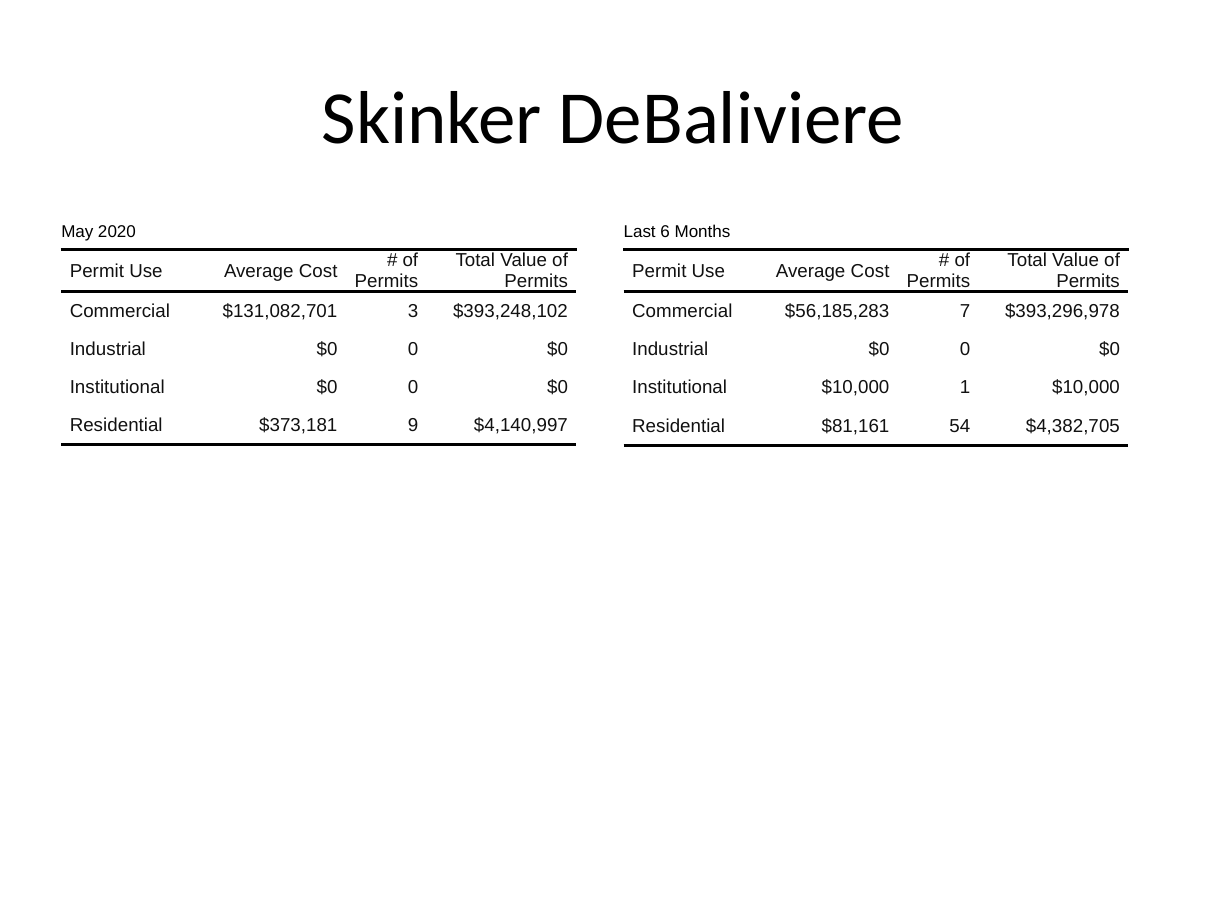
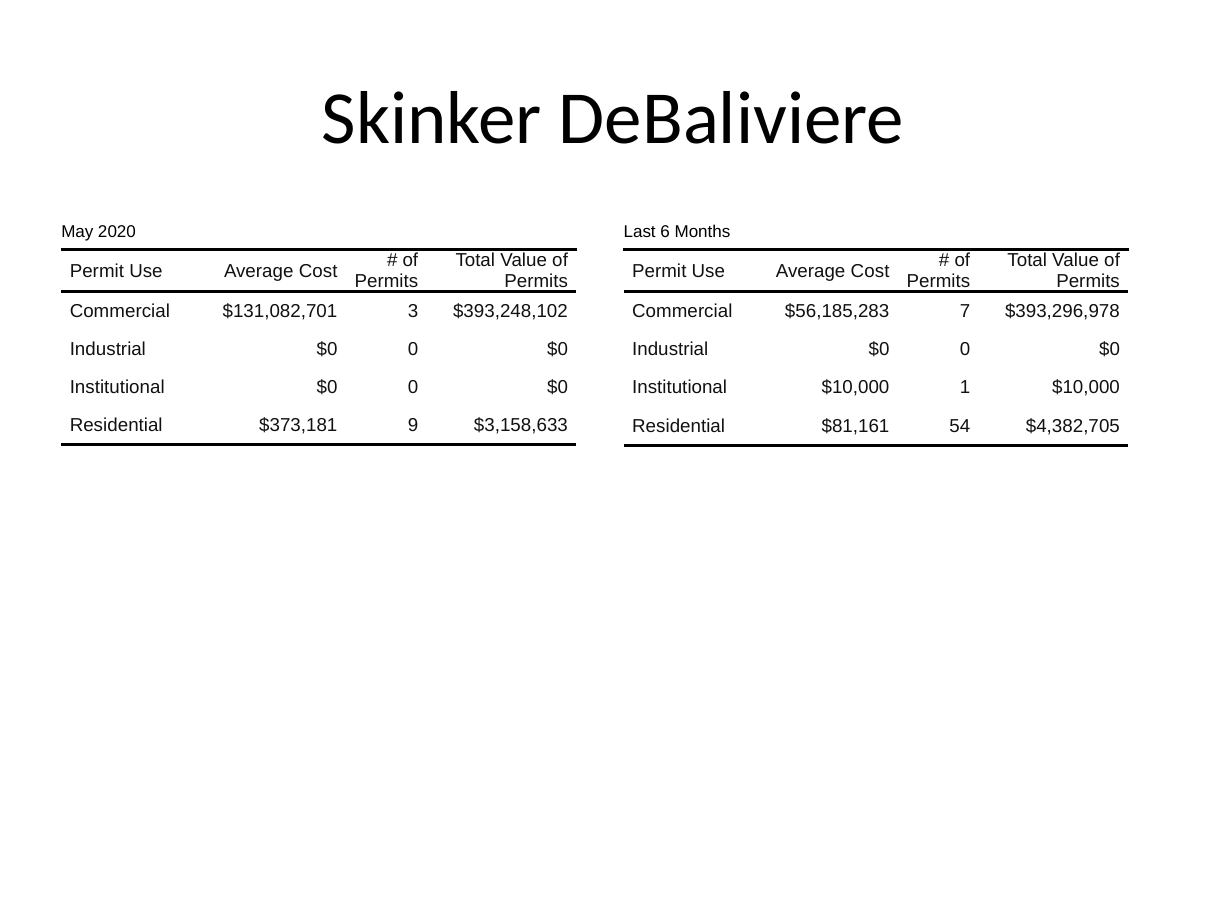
$4,140,997: $4,140,997 -> $3,158,633 (521, 426)
